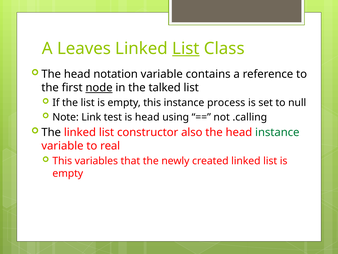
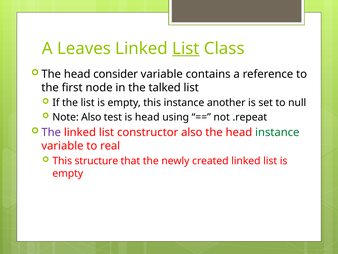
notation: notation -> consider (116, 74)
node underline: present -> none (99, 88)
process: process -> another (226, 102)
Note Link: Link -> Also (91, 117)
.calling: .calling -> .repeat (250, 117)
The colour: black -> purple (51, 132)
variables: variables -> structure (96, 161)
